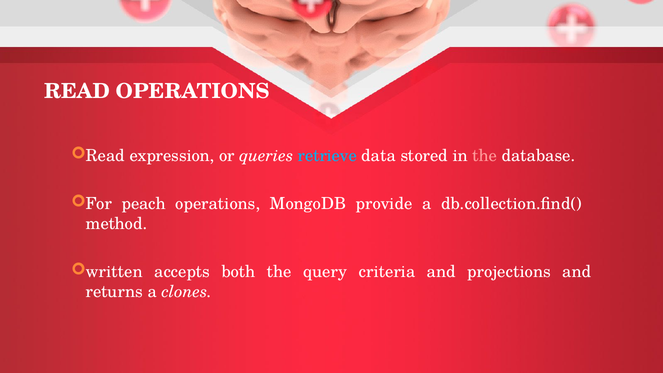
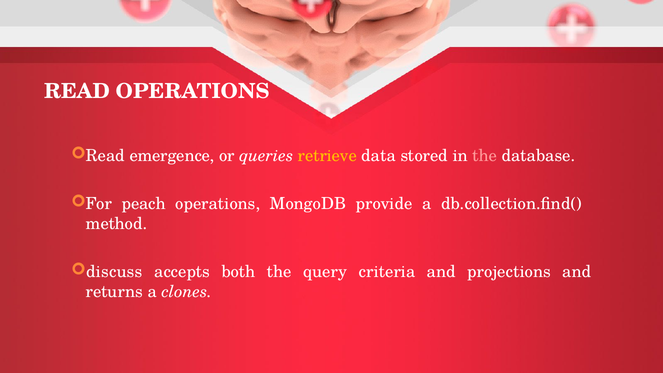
expression: expression -> emergence (172, 156)
retrieve colour: light blue -> yellow (327, 156)
written: written -> discuss (114, 272)
